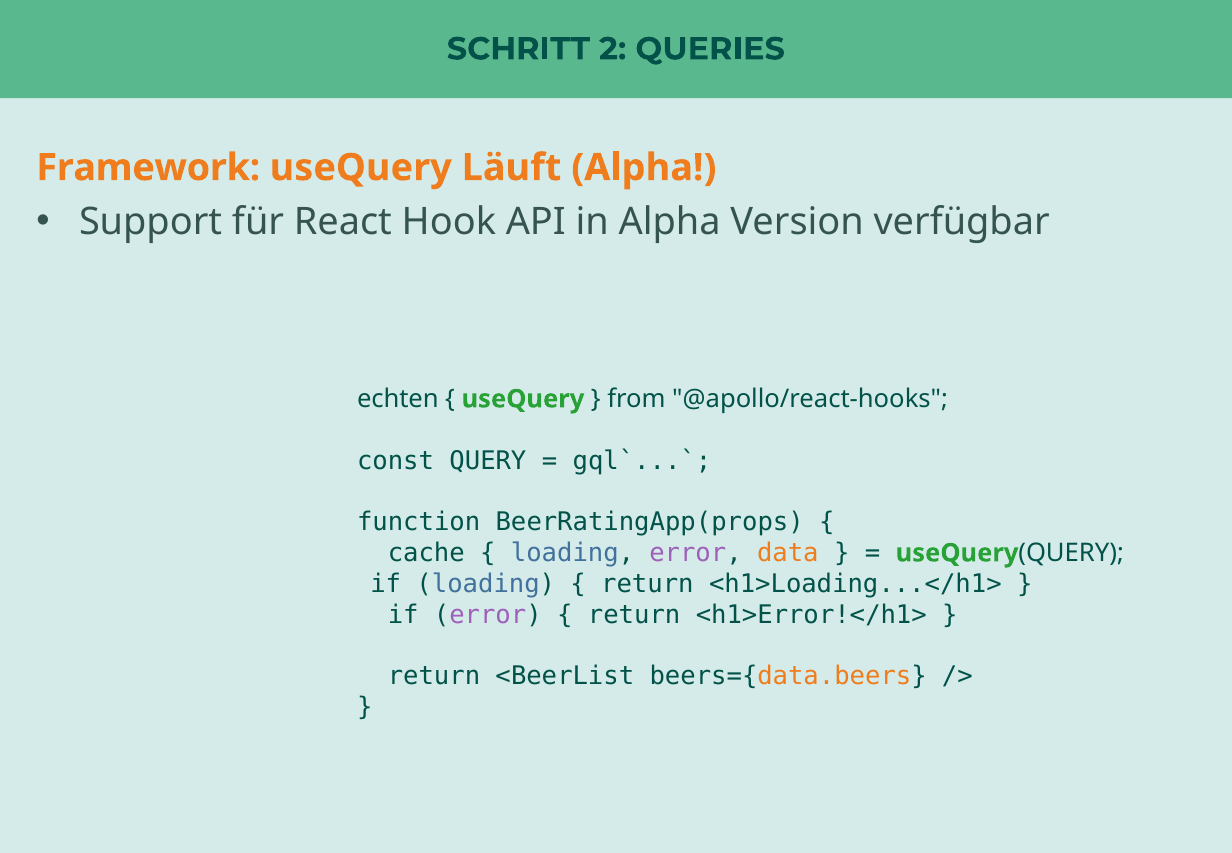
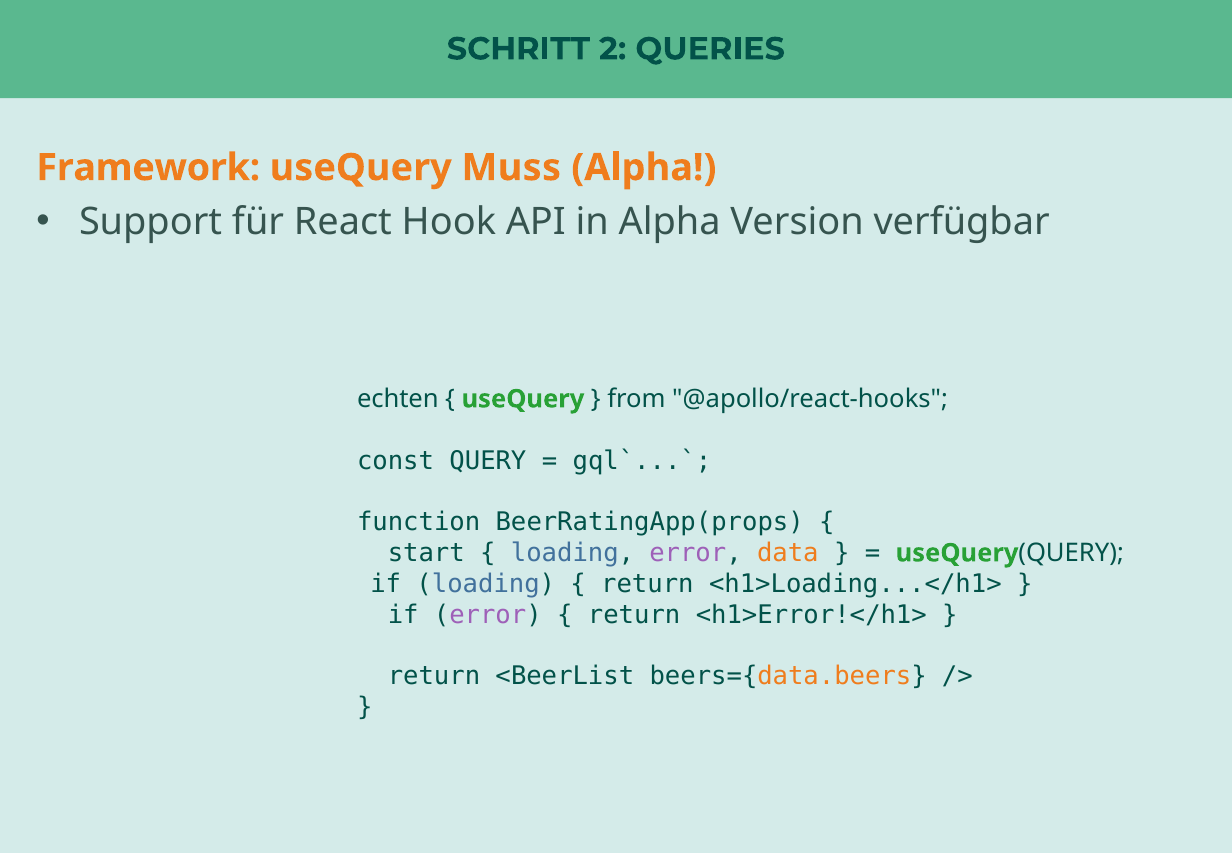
Läuft: Läuft -> Muss (511, 168)
cache: cache -> start (426, 553)
